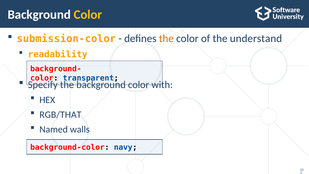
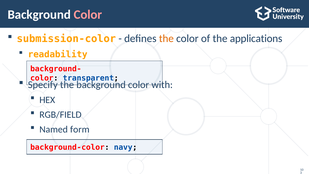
Color colour: yellow -> pink (88, 15)
understand: understand -> applications (256, 39)
RGB/THAT: RGB/THAT -> RGB/FIELD (60, 115)
walls: walls -> form (80, 129)
